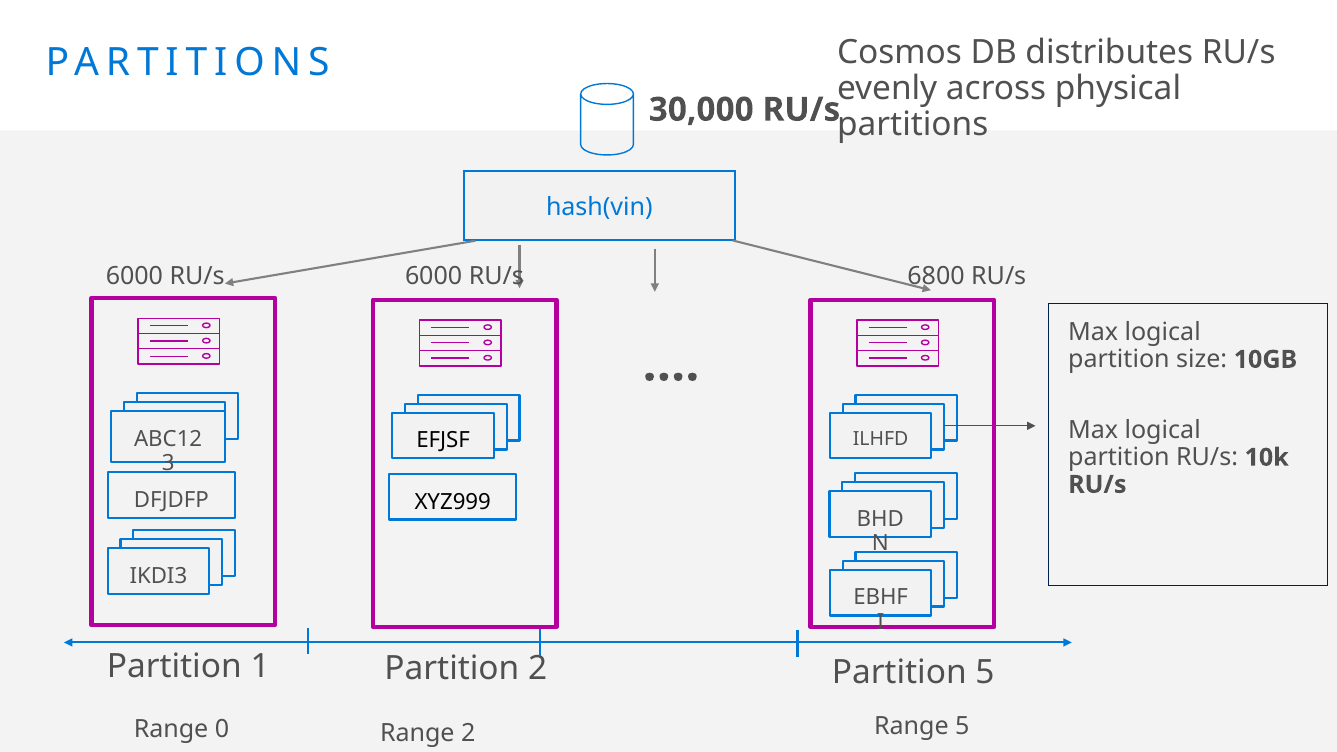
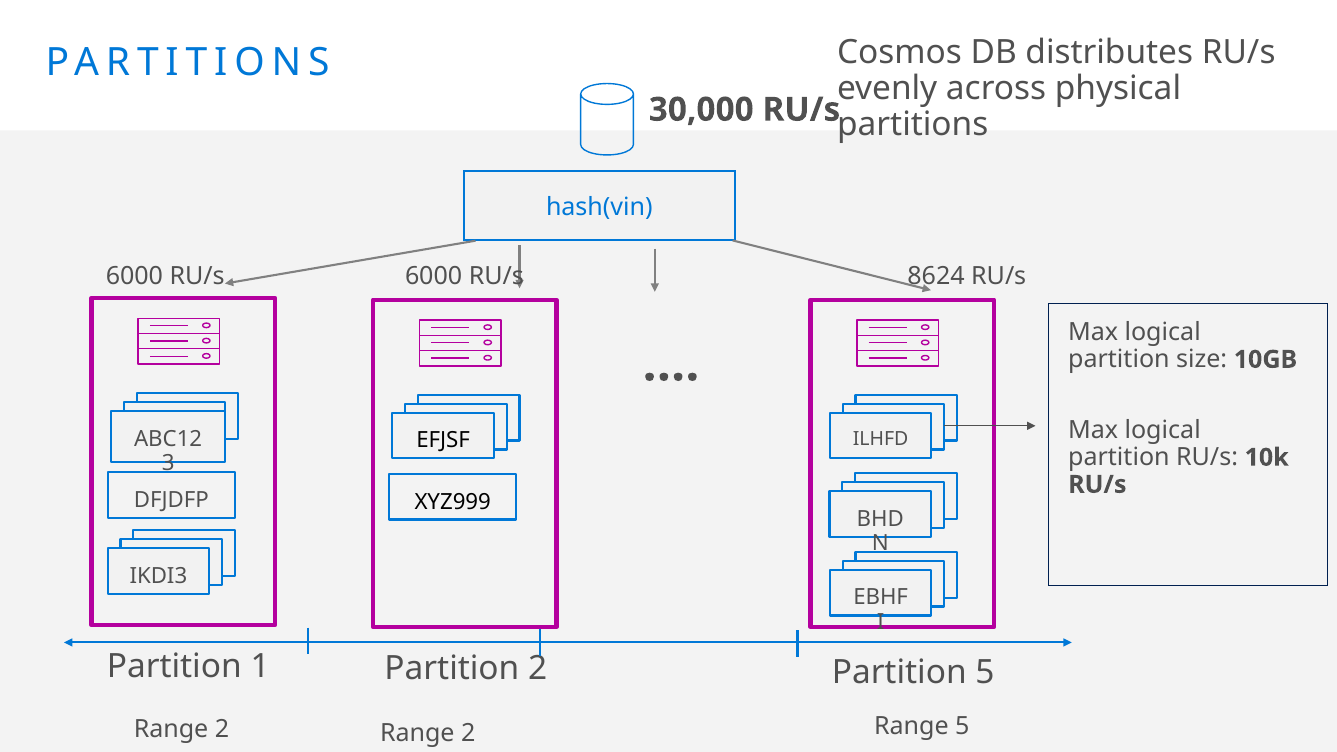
6800: 6800 -> 8624 (936, 276)
0: 0 -> 2 (222, 729)
